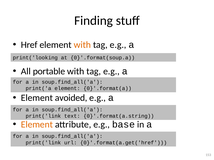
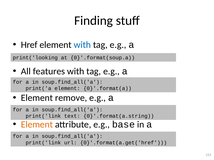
with colour: orange -> blue (82, 45)
portable: portable -> features (49, 72)
avoided: avoided -> remove (71, 98)
